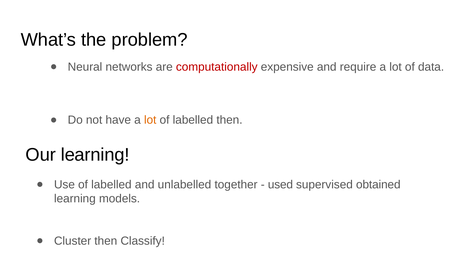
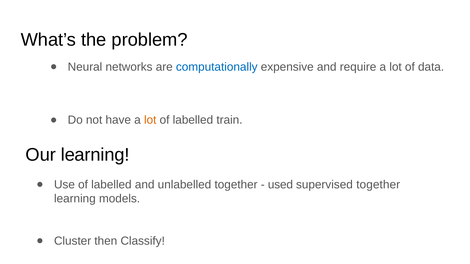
computationally colour: red -> blue (217, 67)
labelled then: then -> train (229, 120)
supervised obtained: obtained -> together (378, 185)
